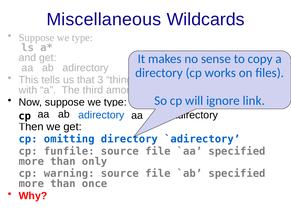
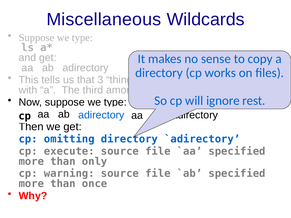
link: link -> rest (254, 101)
funfile: funfile -> execute (69, 151)
